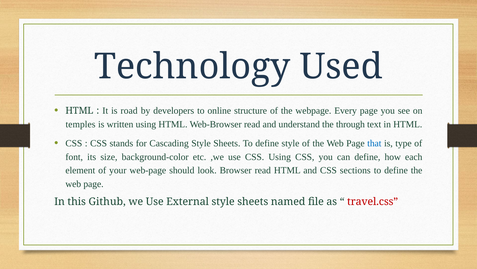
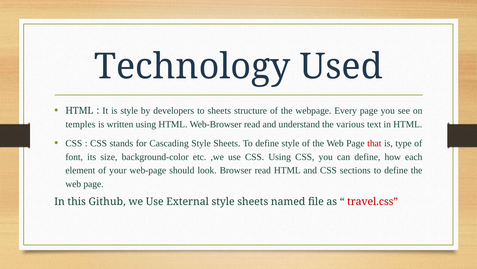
is road: road -> style (129, 110)
to online: online -> sheets (219, 110)
through: through -> various (350, 124)
that colour: blue -> red (374, 143)
